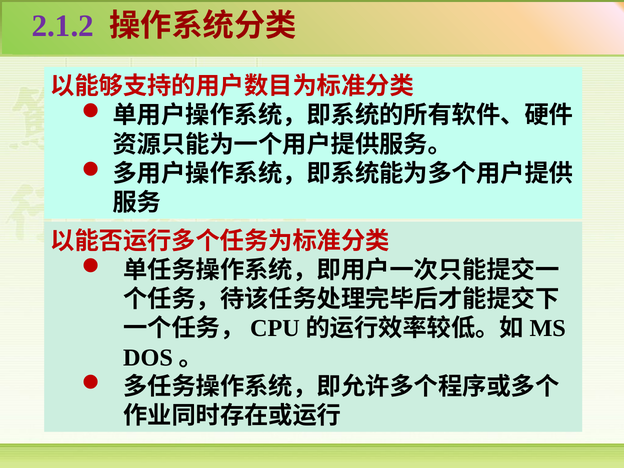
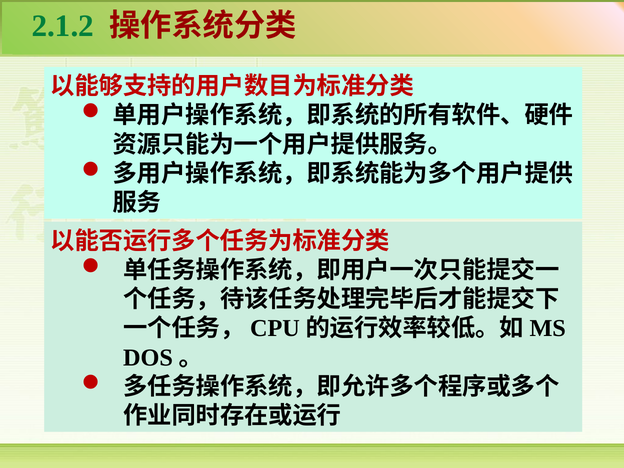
2.1.2 colour: purple -> green (63, 26)
